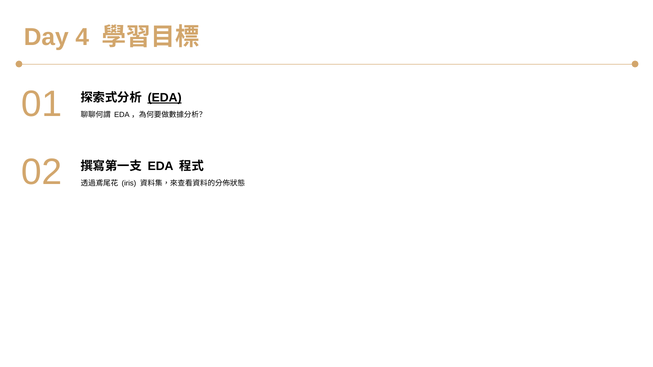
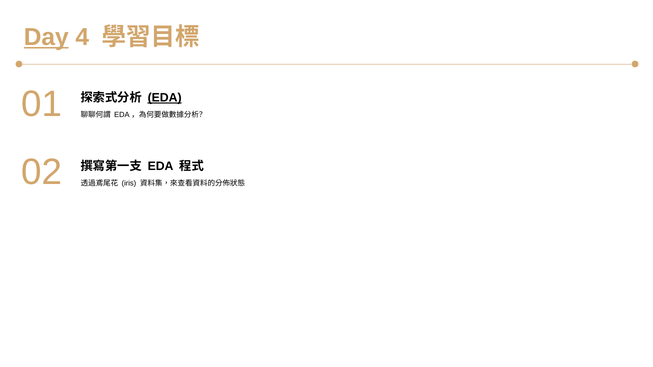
Day underline: none -> present (46, 37)
